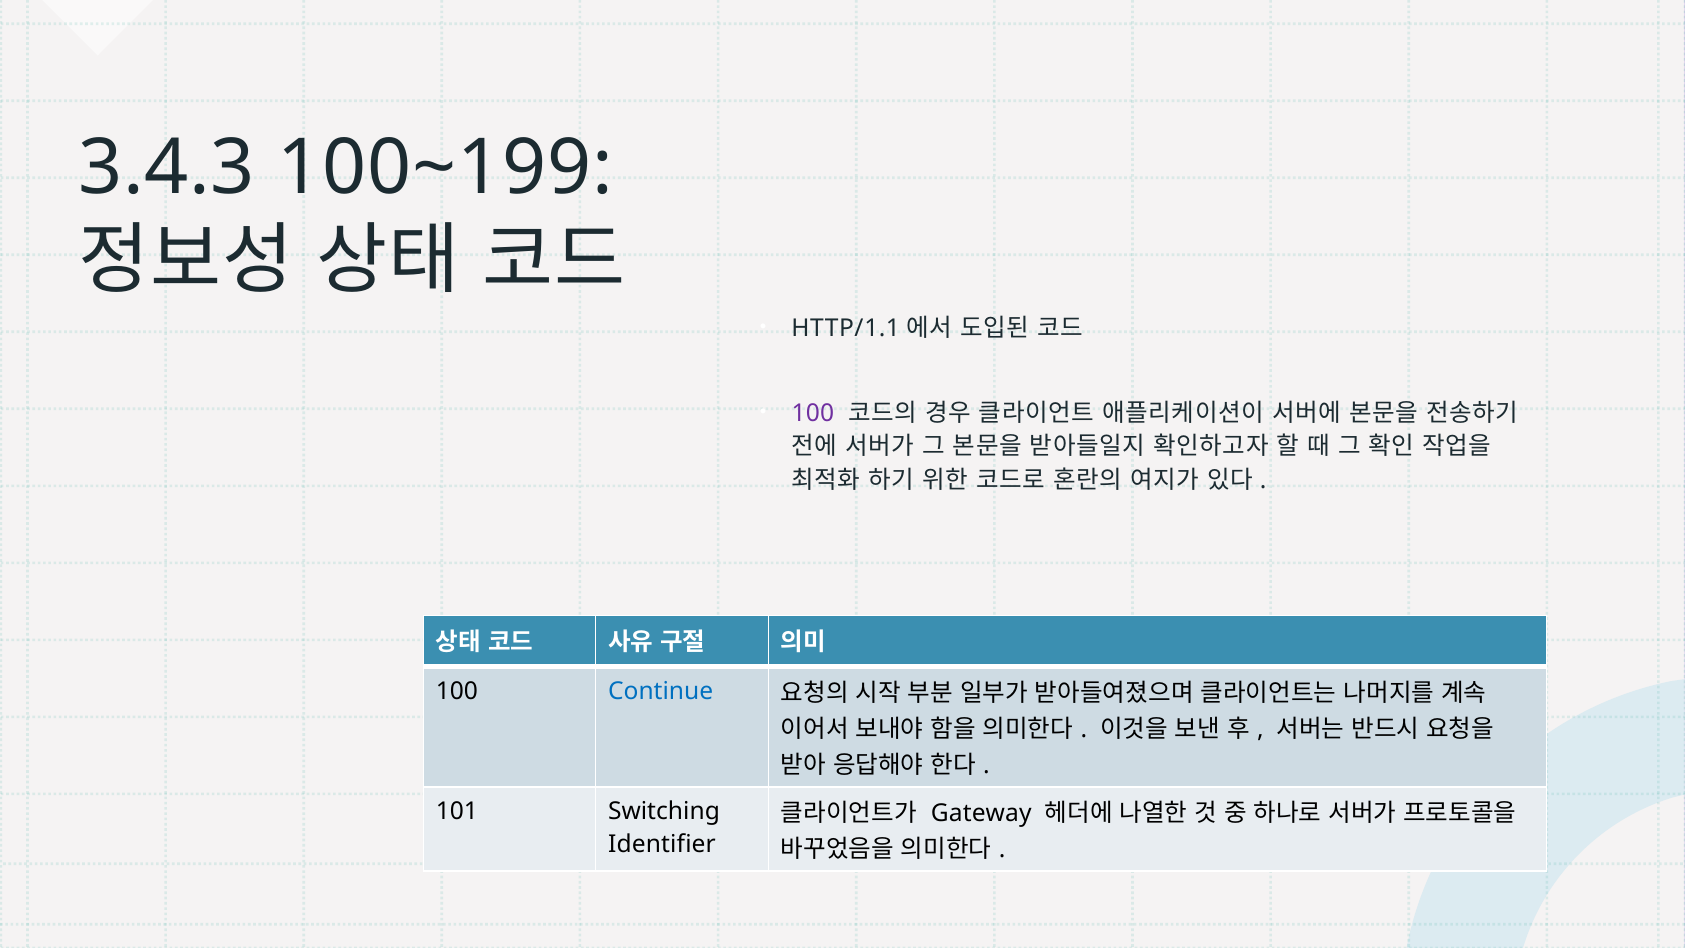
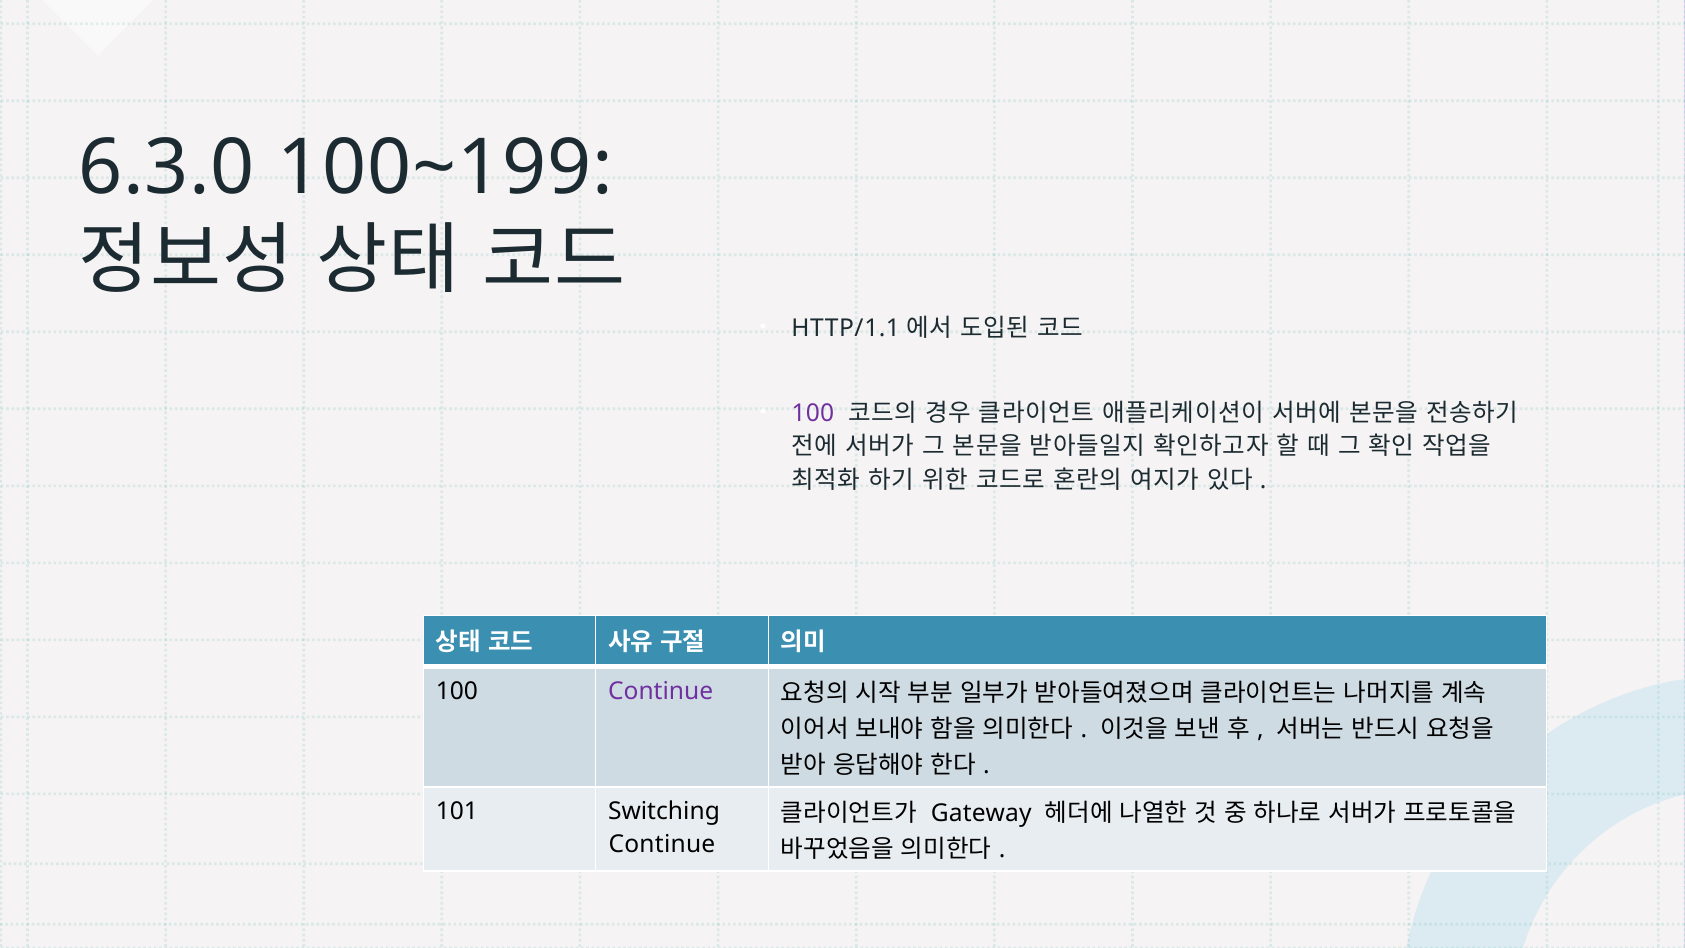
3.4.3: 3.4.3 -> 6.3.0 (167, 168)
Continue colour: blue -> purple (661, 691)
Identifier: Identifier -> Continue (662, 845)
